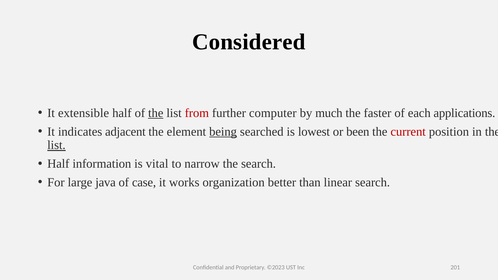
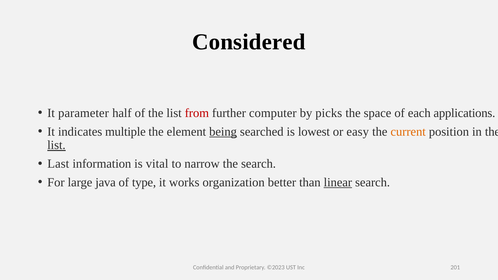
extensible: extensible -> parameter (84, 113)
the underline: present -> none (156, 113)
much: much -> picks (329, 113)
faster: faster -> space (378, 113)
adjacent: adjacent -> multiple (125, 132)
been: been -> easy (358, 132)
current colour: red -> orange (408, 132)
Half: Half -> Last (58, 164)
case: case -> type (144, 182)
linear underline: none -> present (338, 182)
